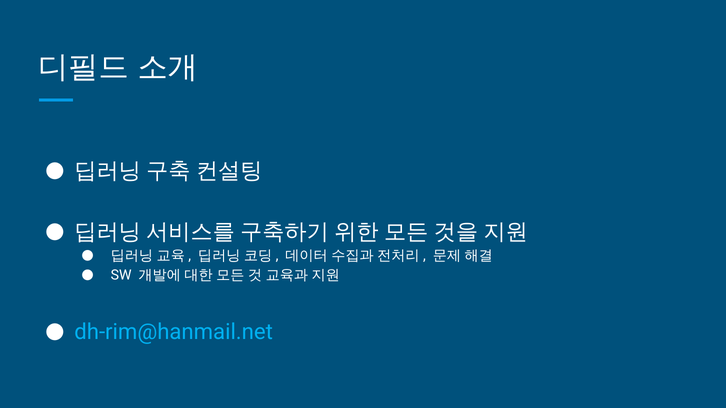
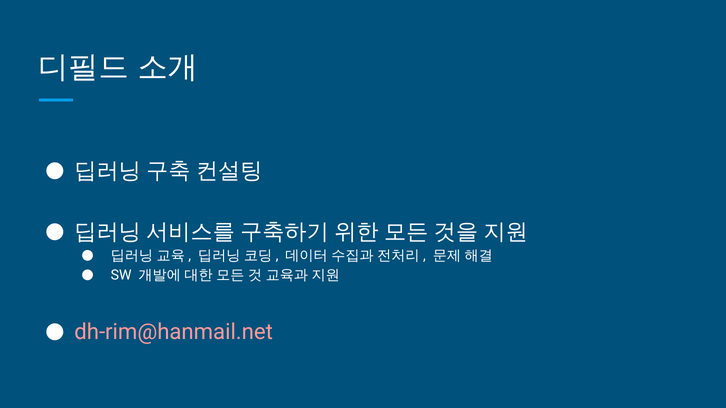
dh-rim@hanmail.net colour: light blue -> pink (174, 332)
